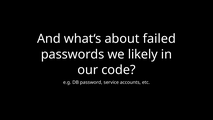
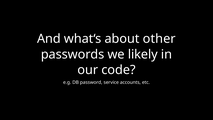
failed: failed -> other (159, 39)
